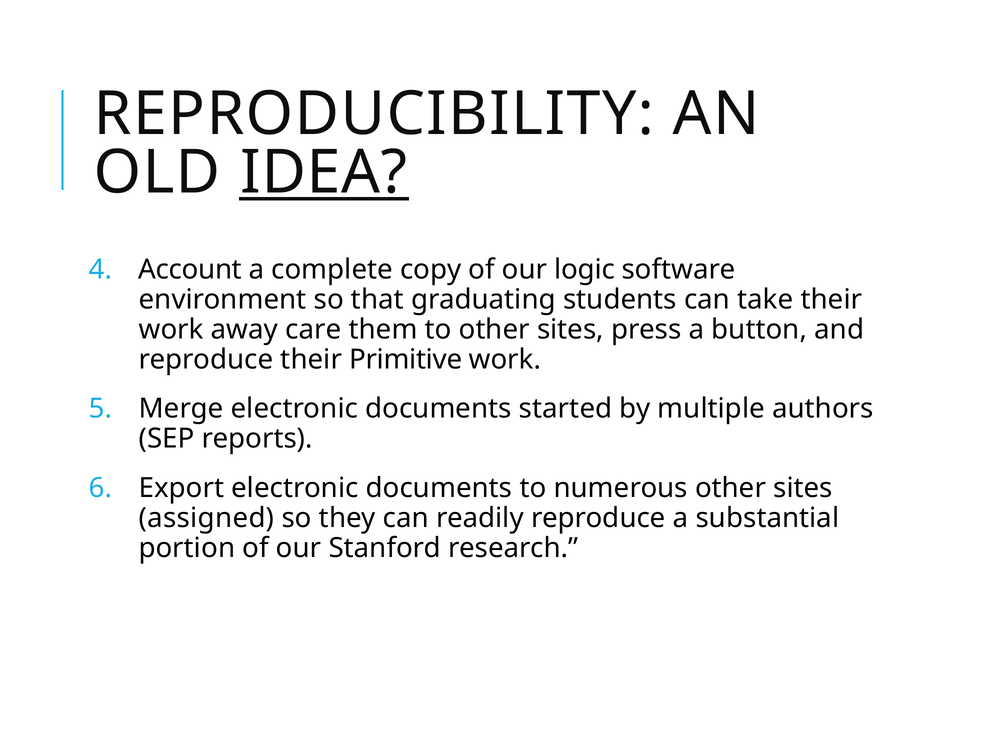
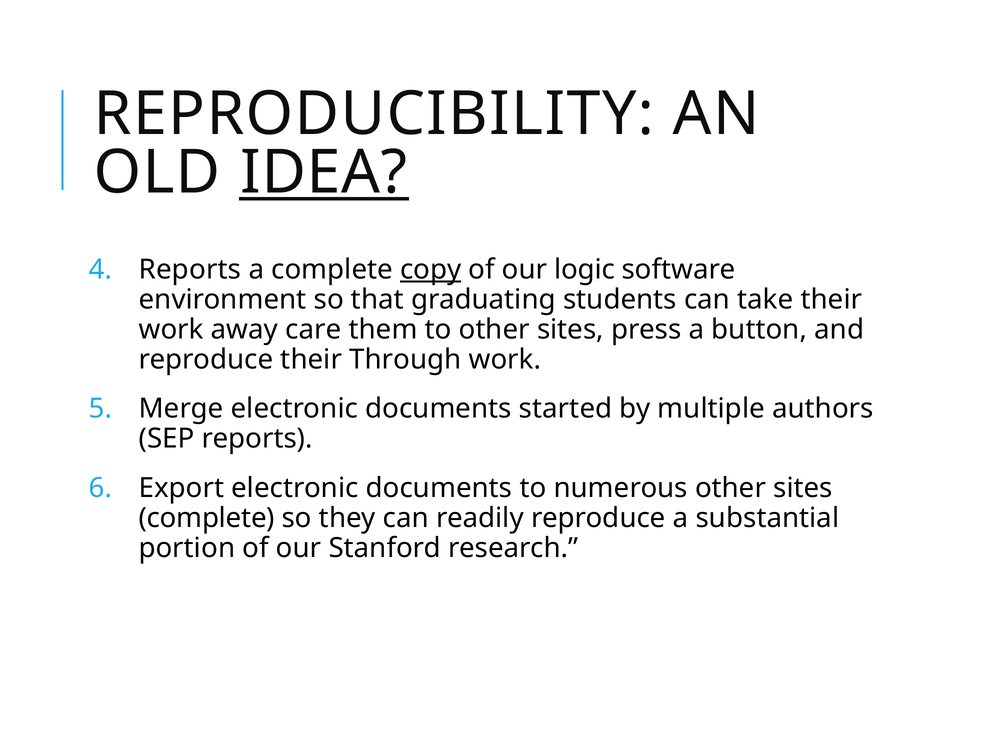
Account: Account -> Reports (190, 269)
copy underline: none -> present (431, 269)
Primitive: Primitive -> Through (405, 359)
assigned: assigned -> complete (207, 518)
